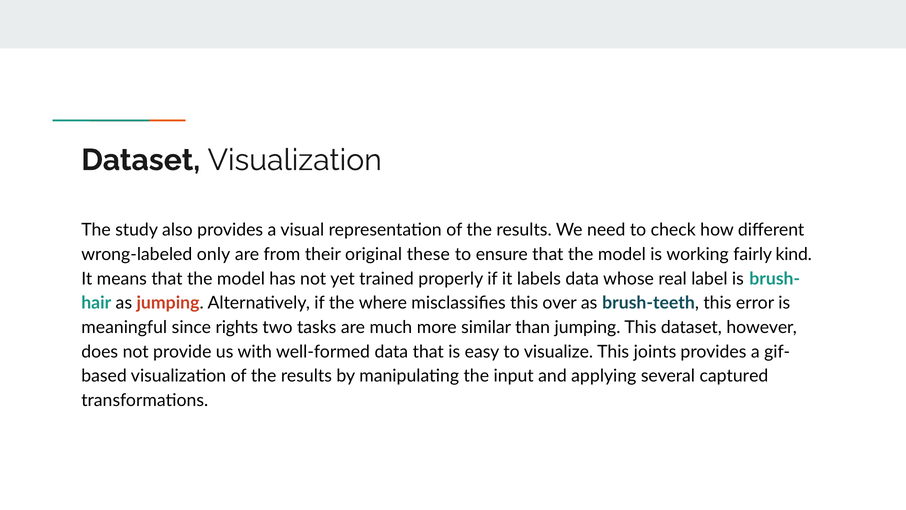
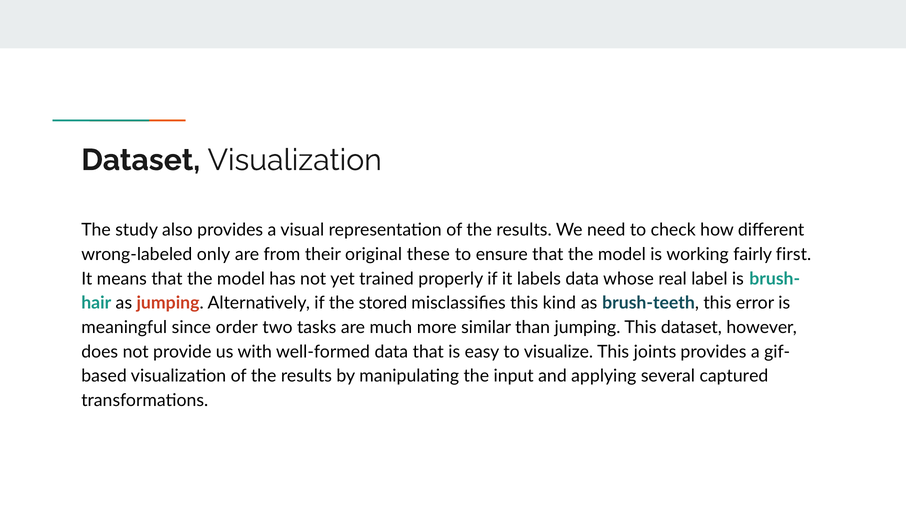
kind: kind -> first (794, 254)
where: where -> stored (383, 303)
over: over -> kind (559, 303)
rights: rights -> order (237, 327)
